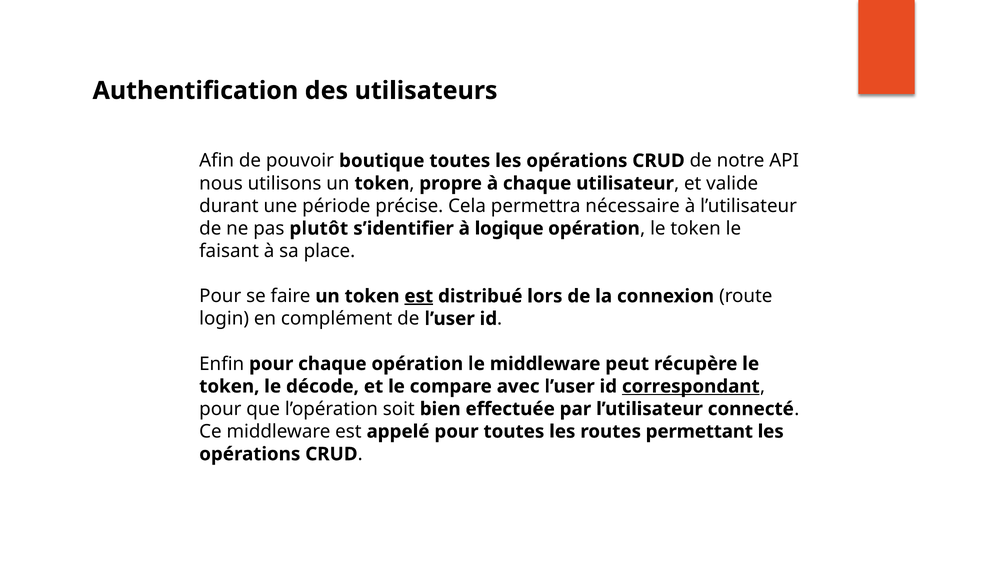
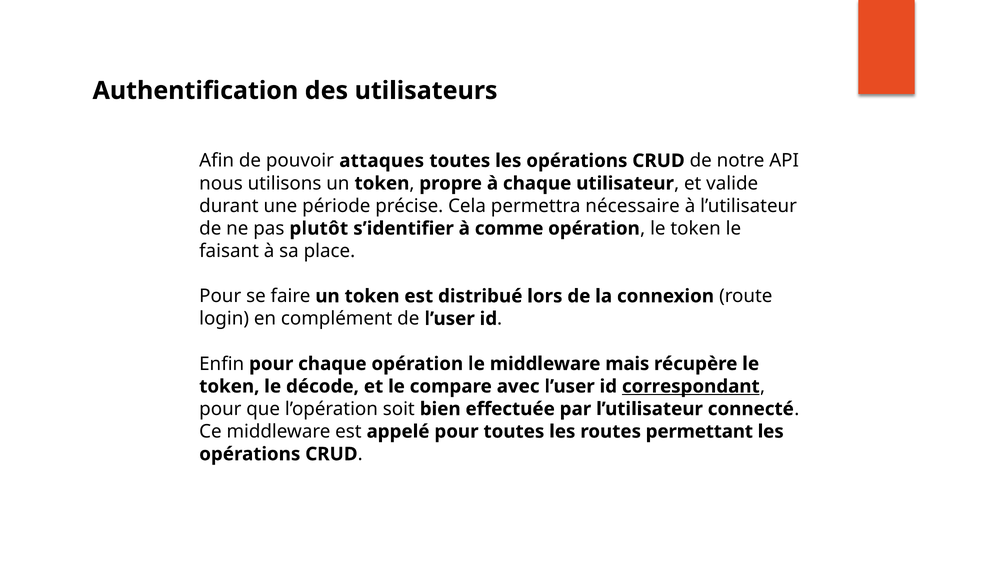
boutique: boutique -> attaques (382, 161)
logique: logique -> comme (509, 228)
est underline: present -> none (419, 296)
peut: peut -> mais (627, 364)
